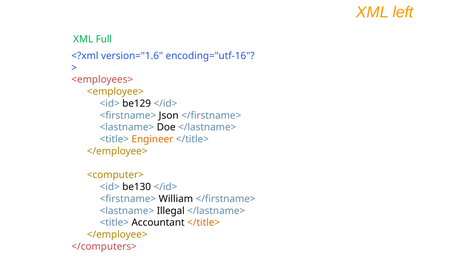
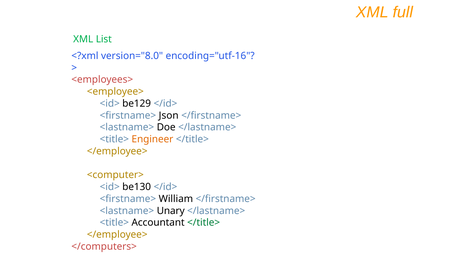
left: left -> full (403, 12)
Full: Full -> List (104, 39)
version="1.6: version="1.6 -> version="8.0 (132, 56)
Illegal: Illegal -> Unary (171, 211)
</title> colour: orange -> green (204, 222)
